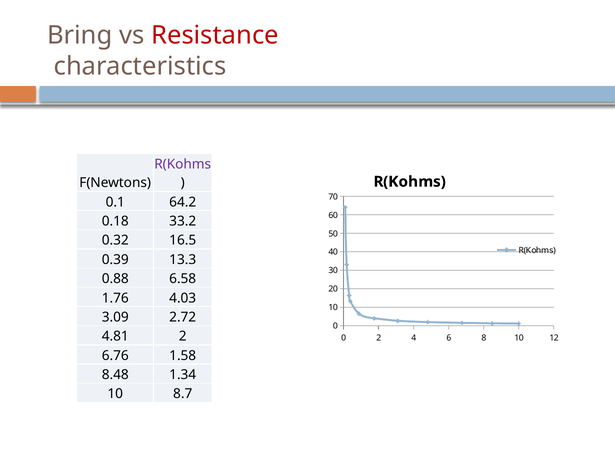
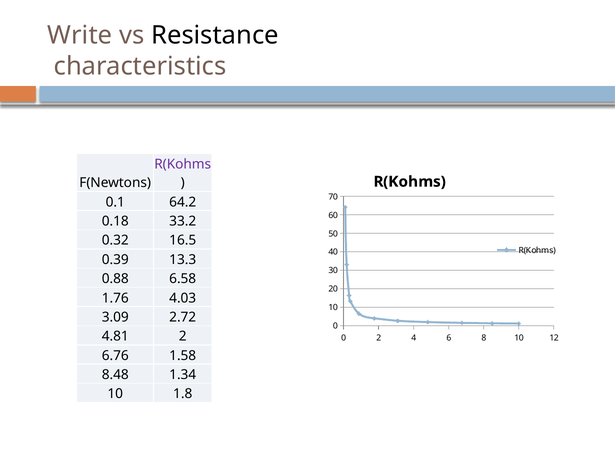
Bring: Bring -> Write (80, 36)
Resistance colour: red -> black (215, 36)
8.7: 8.7 -> 1.8 (183, 394)
